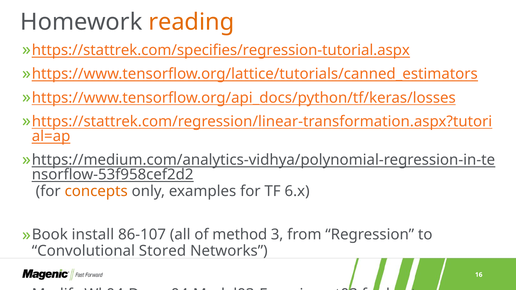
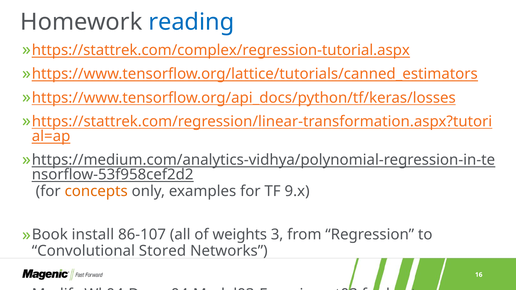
reading colour: orange -> blue (191, 22)
https://stattrek.com/specifies/regression-tutorial.aspx: https://stattrek.com/specifies/regression-tutorial.aspx -> https://stattrek.com/complex/regression-tutorial.aspx (221, 50)
6.x: 6.x -> 9.x (297, 192)
method: method -> weights (240, 235)
